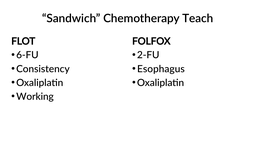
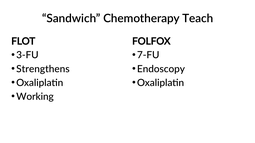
6-FU: 6-FU -> 3-FU (27, 55)
2-FU: 2-FU -> 7-FU (148, 55)
Consistency: Consistency -> Strengthens (43, 69)
Esophagus: Esophagus -> Endoscopy (161, 69)
